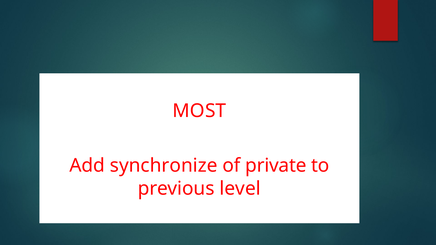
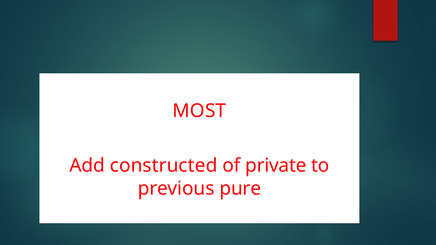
synchronize: synchronize -> constructed (164, 166)
level: level -> pure (240, 189)
